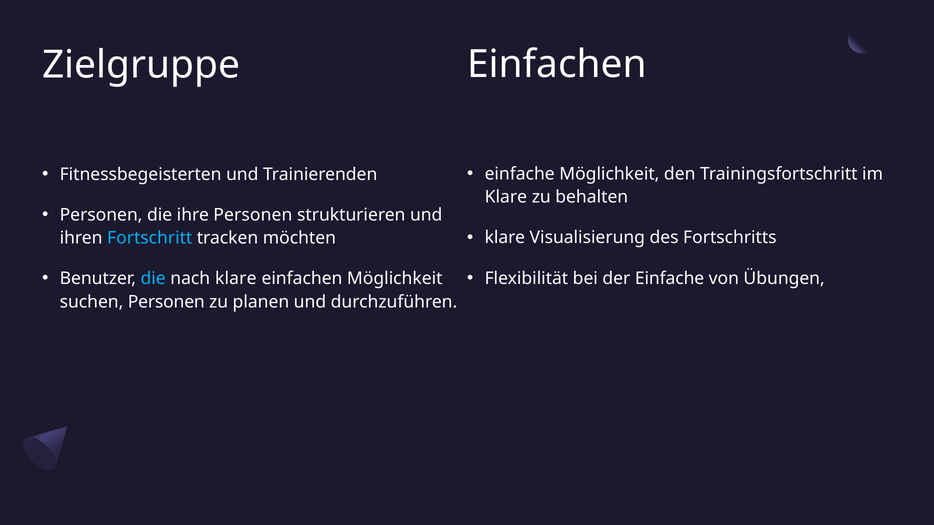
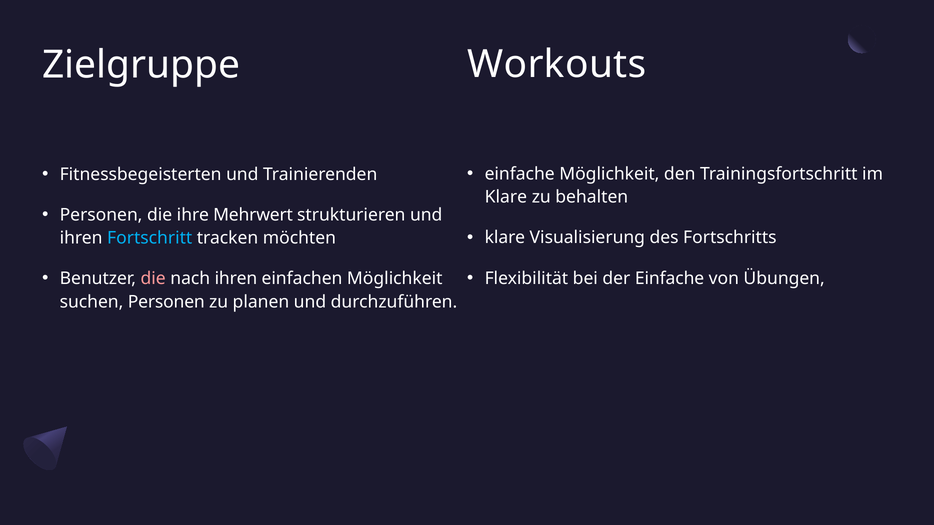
Einfachen: Einfachen -> Workouts (557, 65)
ihre Personen: Personen -> Mehrwert (253, 215)
die colour: light blue -> pink (153, 279)
nach klare: klare -> ihren (236, 279)
